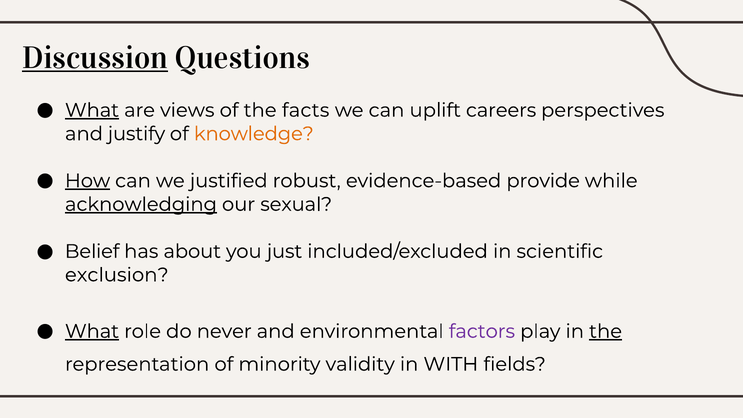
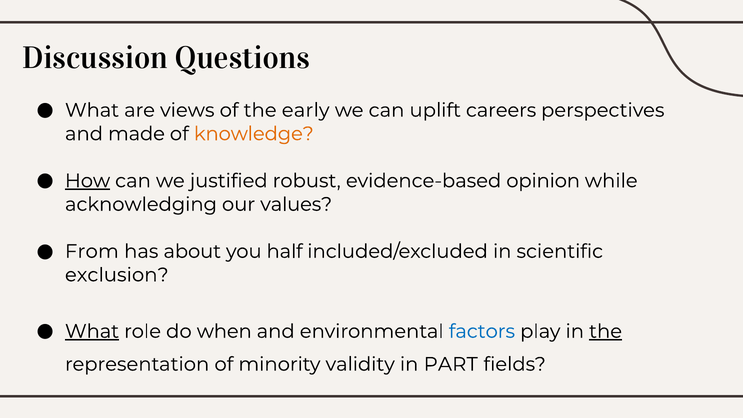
Discussion underline: present -> none (95, 58)
What underline: present -> none (92, 110)
facts: facts -> early (306, 110)
justify: justify -> made (136, 134)
provide: provide -> opinion (543, 181)
acknowledging underline: present -> none (141, 204)
sexual: sexual -> values (296, 204)
Belief: Belief -> From (92, 251)
just: just -> half (285, 251)
never: never -> when (224, 331)
factors colour: purple -> blue (482, 331)
WITH: WITH -> PART (451, 364)
